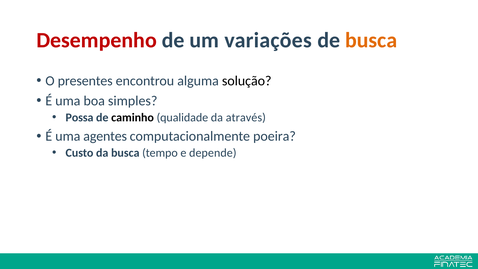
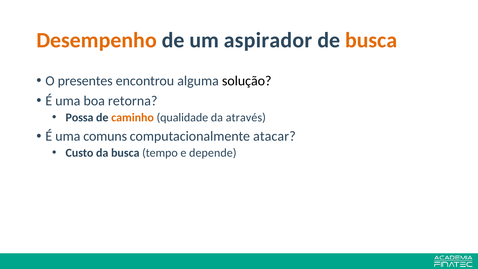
Desempenho colour: red -> orange (97, 40)
variações: variações -> aspirador (268, 40)
simples: simples -> retorna (133, 101)
caminho colour: black -> orange (133, 117)
agentes: agentes -> comuns (105, 136)
poeira: poeira -> atacar (274, 136)
